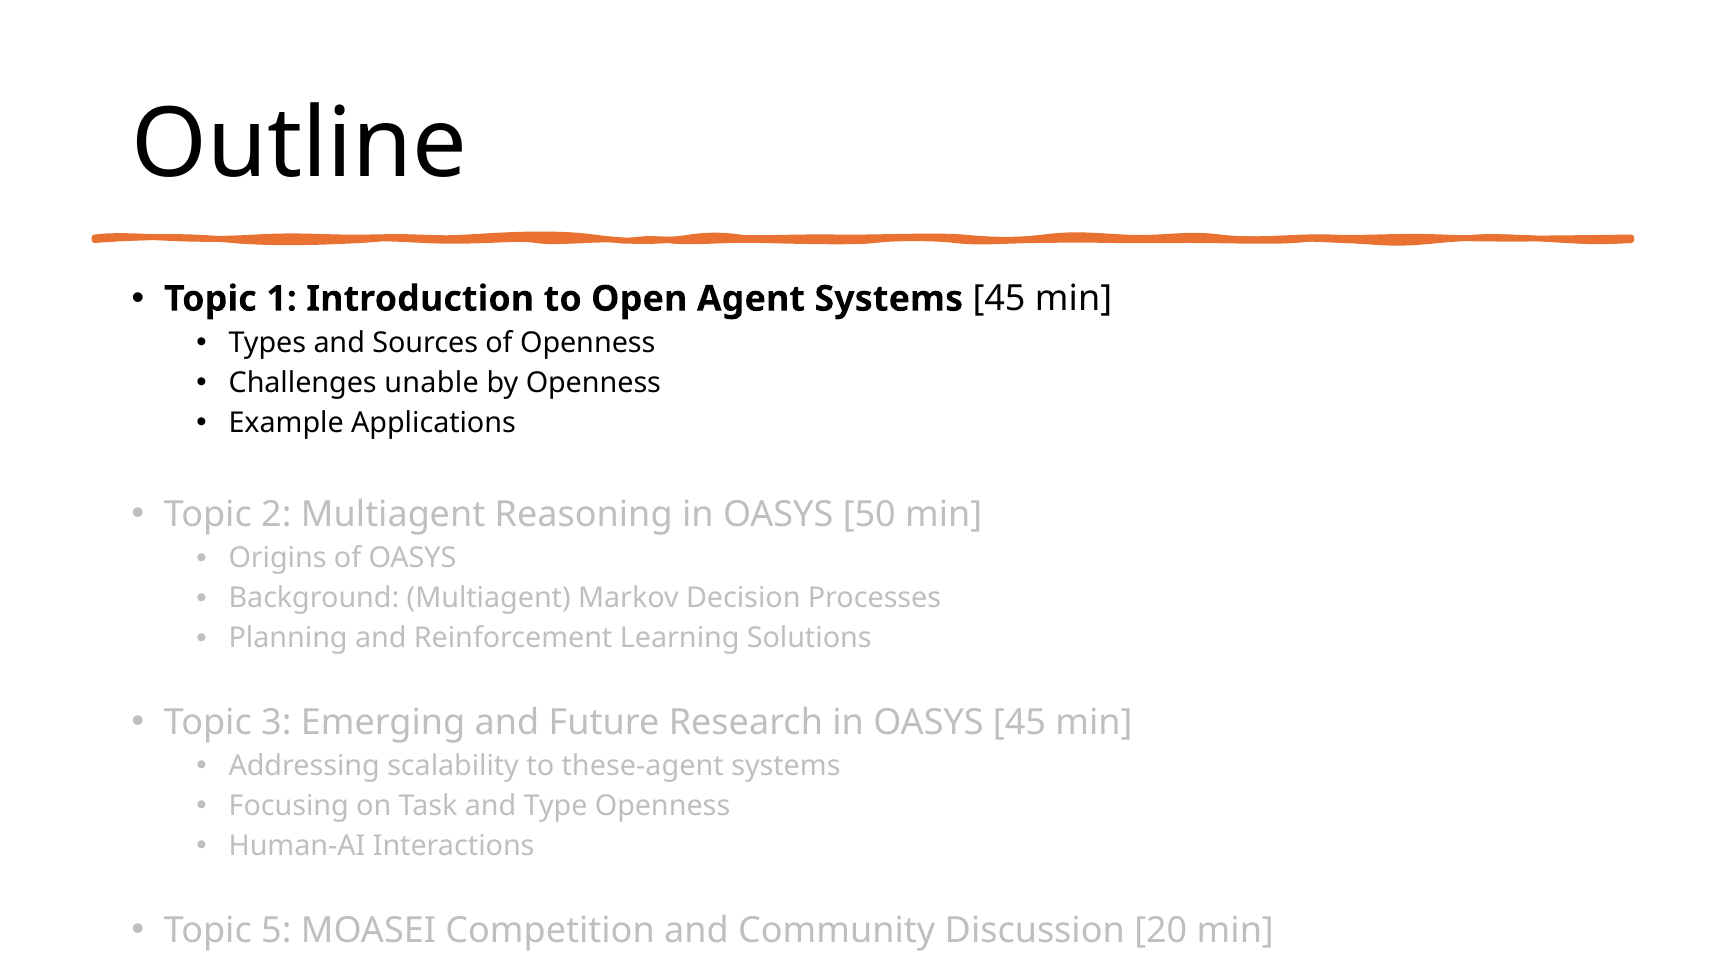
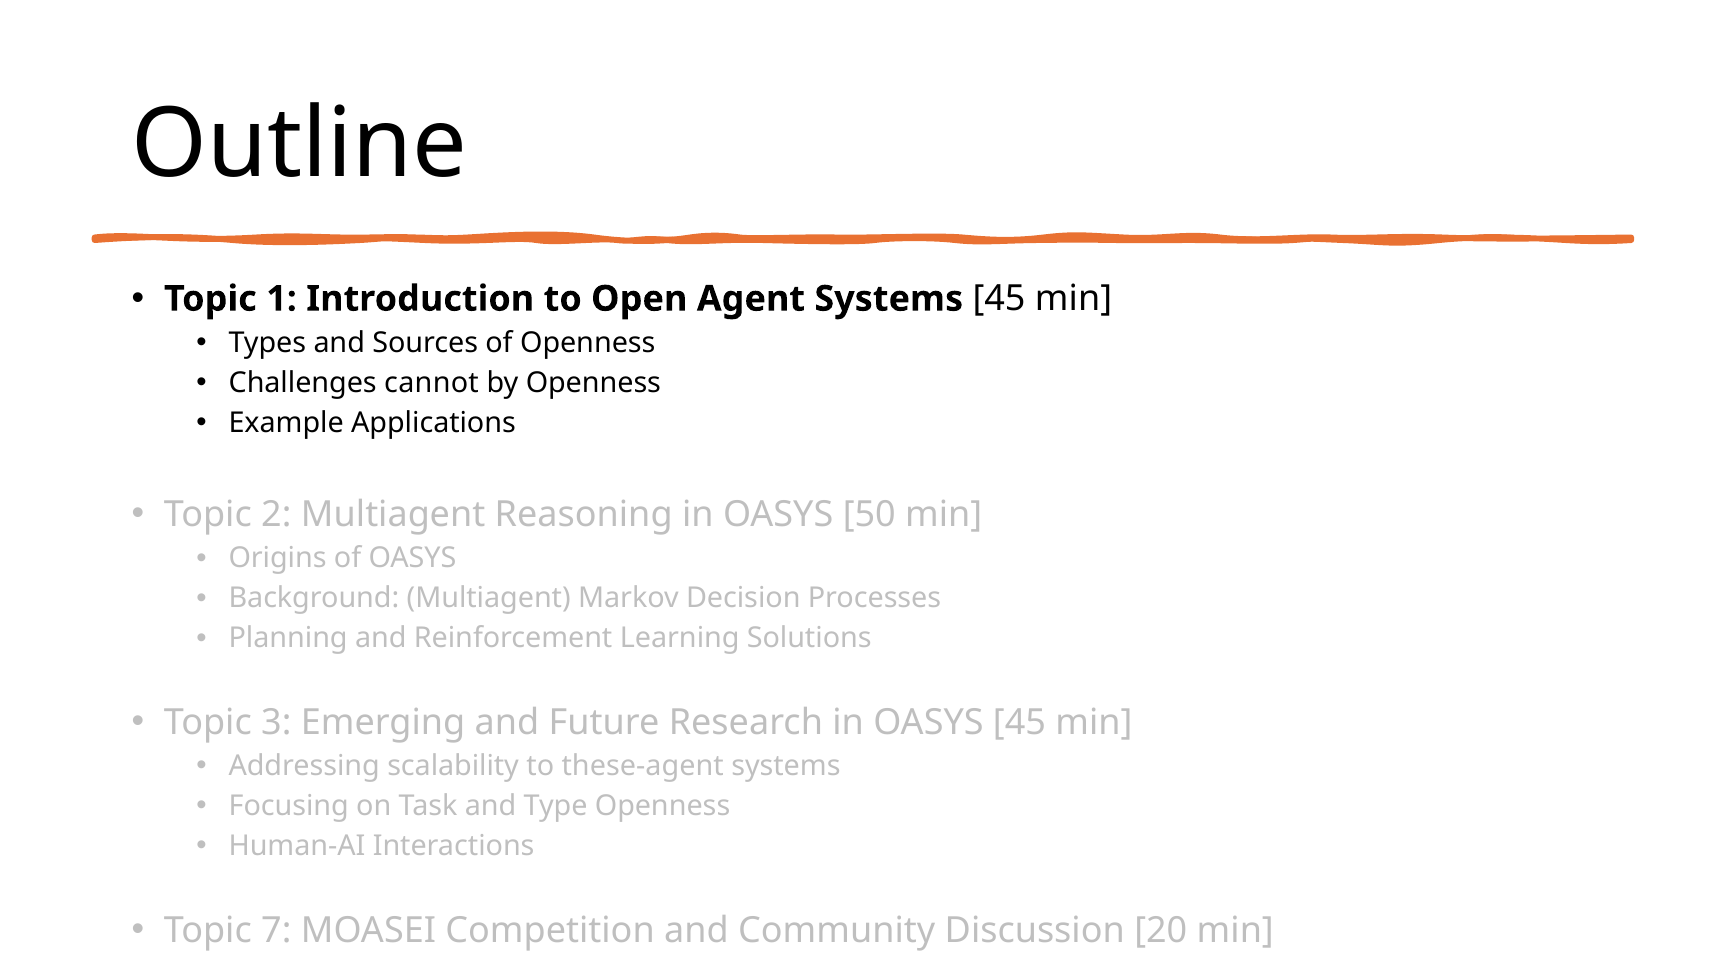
unable: unable -> cannot (432, 383)
5: 5 -> 7 (276, 930)
